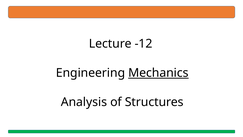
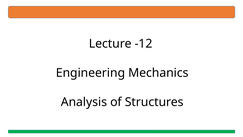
Mechanics underline: present -> none (158, 73)
